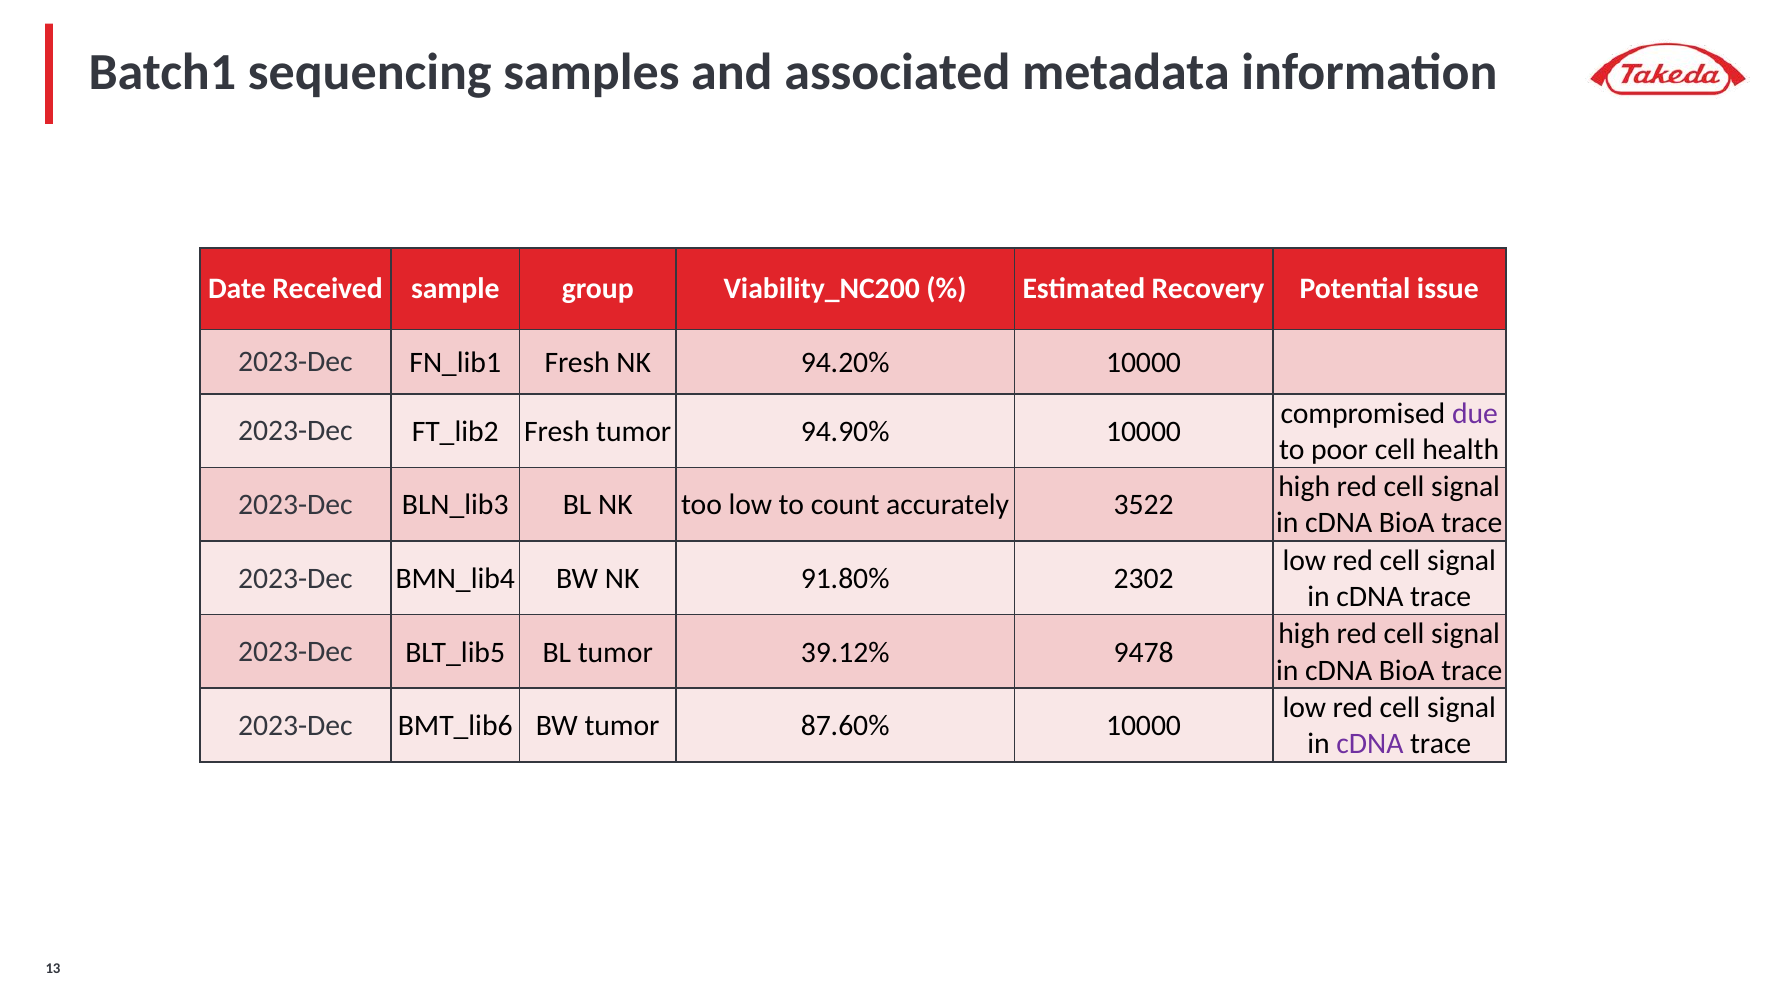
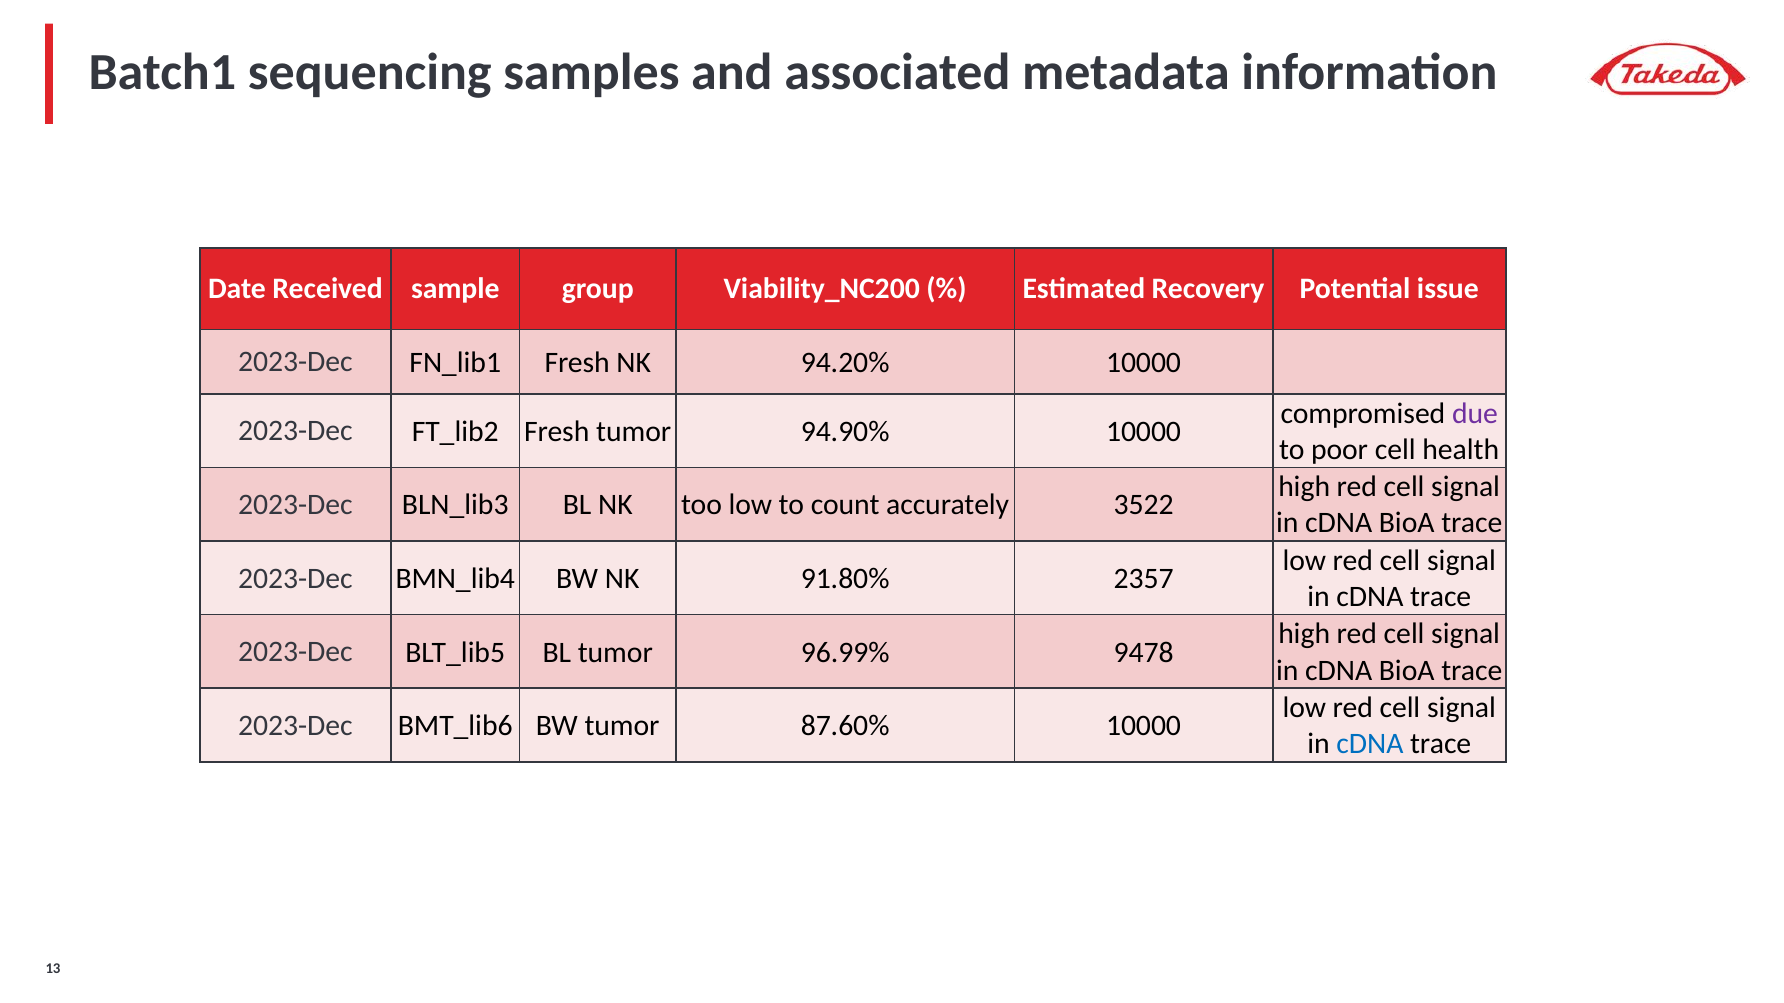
2302: 2302 -> 2357 (1144, 579)
39.12%: 39.12% -> 96.99% (845, 653)
cDNA colour: purple -> blue (1370, 744)
